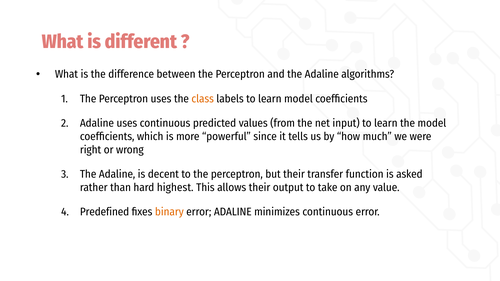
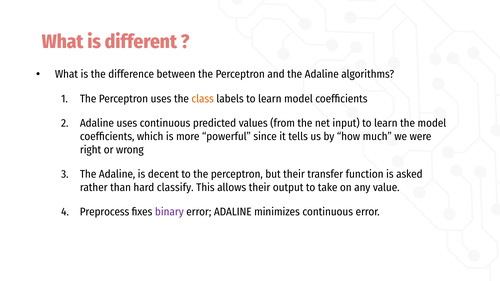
highest: highest -> classify (175, 188)
Predefined: Predefined -> Preprocess (105, 212)
binary colour: orange -> purple (169, 212)
